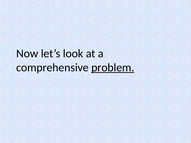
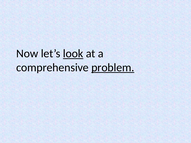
look underline: none -> present (73, 54)
